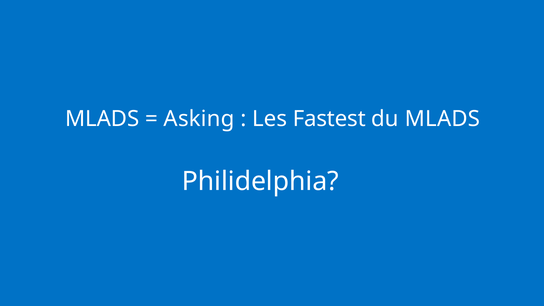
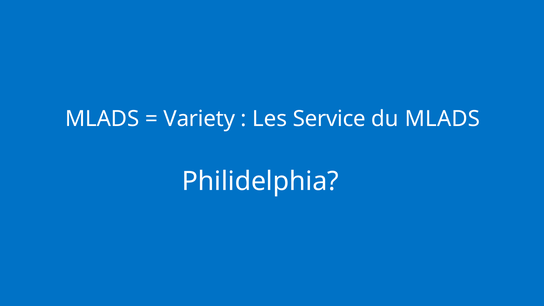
Asking: Asking -> Variety (199, 119)
Fastest: Fastest -> Service (329, 119)
